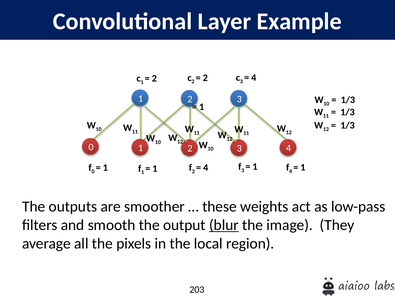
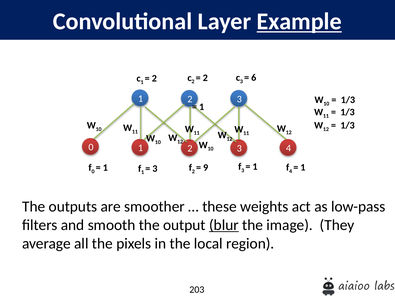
Example underline: none -> present (299, 22)
4: 4 -> 6 (254, 78)
1: 1 -> 3 (155, 169)
4: 4 -> 9 (206, 168)
